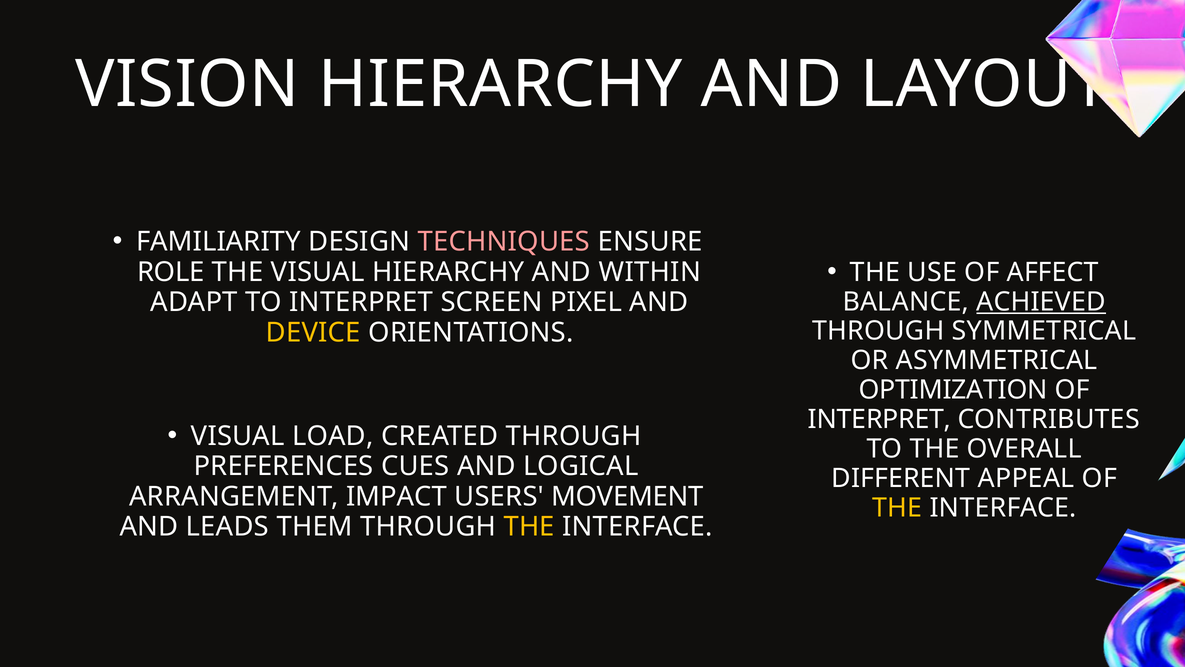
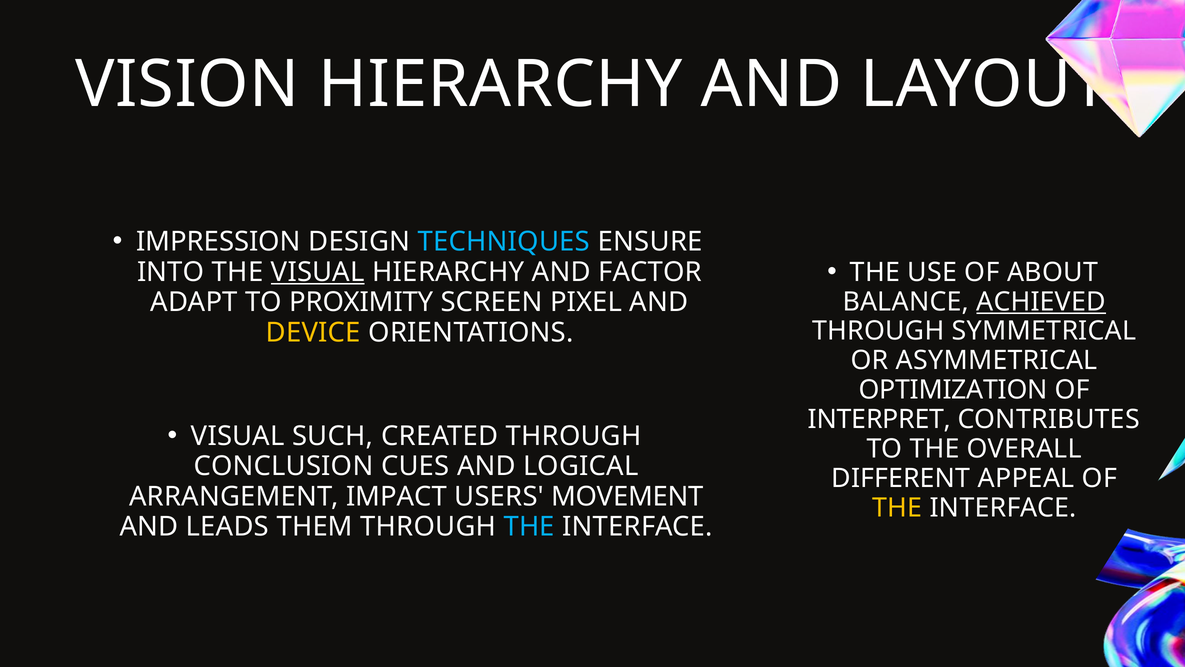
FAMILIARITY: FAMILIARITY -> IMPRESSION (218, 242)
TECHNIQUES colour: pink -> light blue (504, 242)
AFFECT: AFFECT -> ABOUT (1053, 272)
ROLE: ROLE -> INTO (171, 272)
VISUAL underline: none -> present (318, 272)
WITHIN: WITHIN -> FACTOR (650, 272)
TO INTERPRET: INTERPRET -> PROXIMITY (361, 302)
LOAD: LOAD -> SUCH (333, 436)
PREFERENCES: PREFERENCES -> CONCLUSION (284, 466)
THE colour: yellow -> light blue (529, 526)
